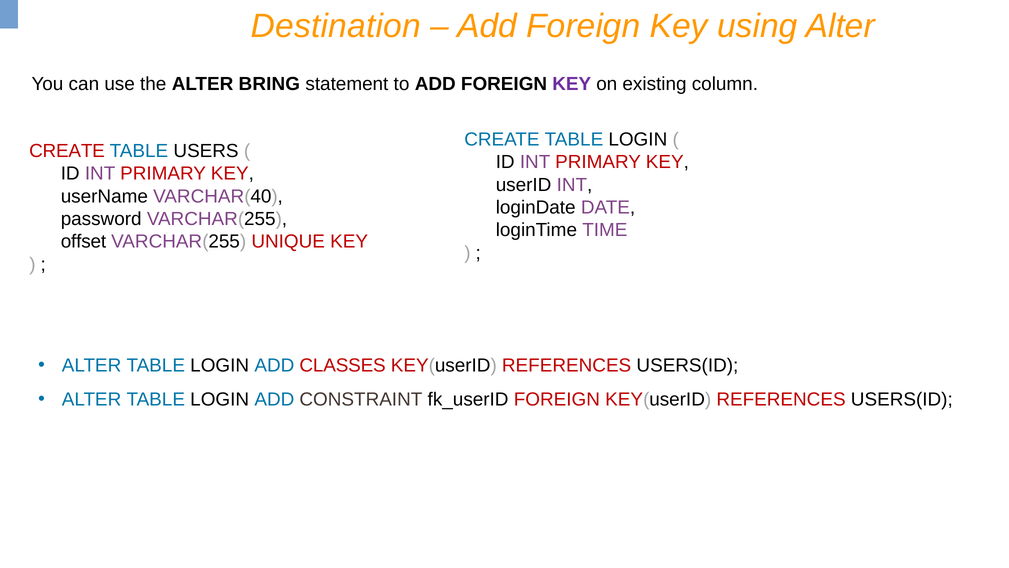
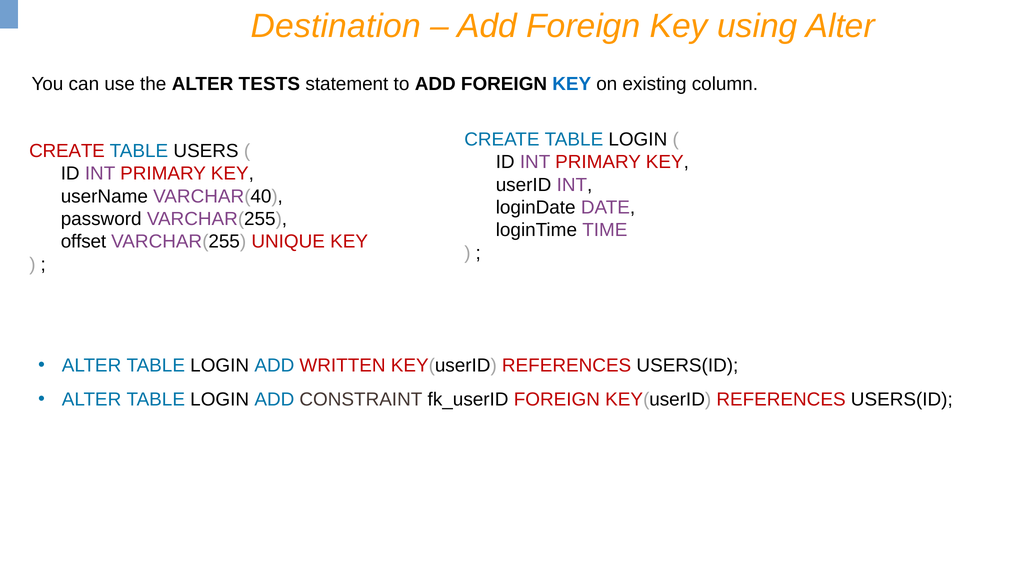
BRING: BRING -> TESTS (269, 84)
KEY colour: purple -> blue (572, 84)
CLASSES: CLASSES -> WRITTEN (343, 365)
